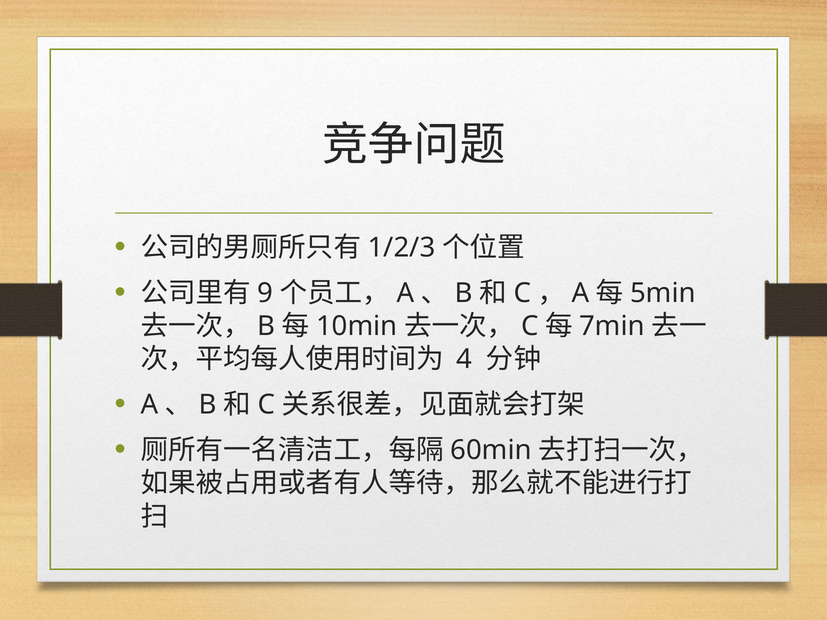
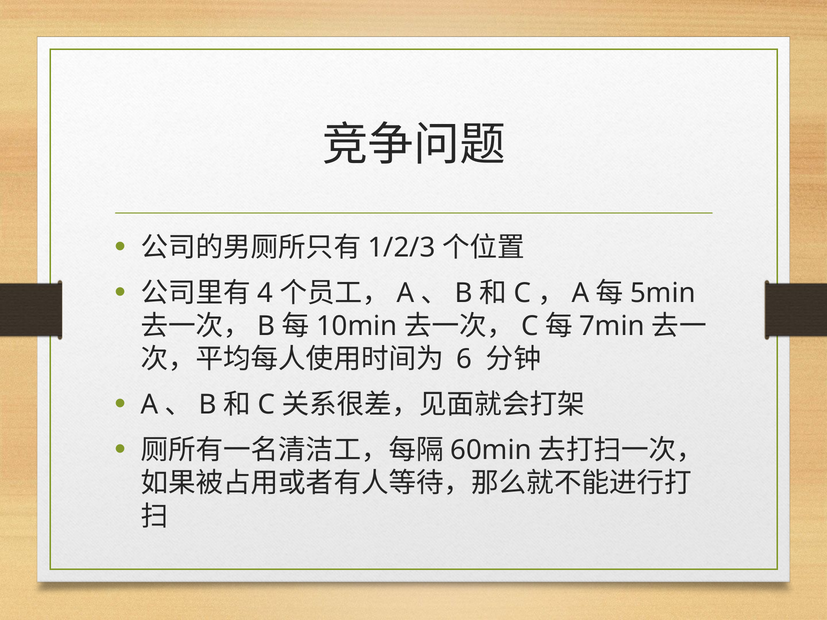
9: 9 -> 4 (265, 293)
4: 4 -> 6 (464, 360)
